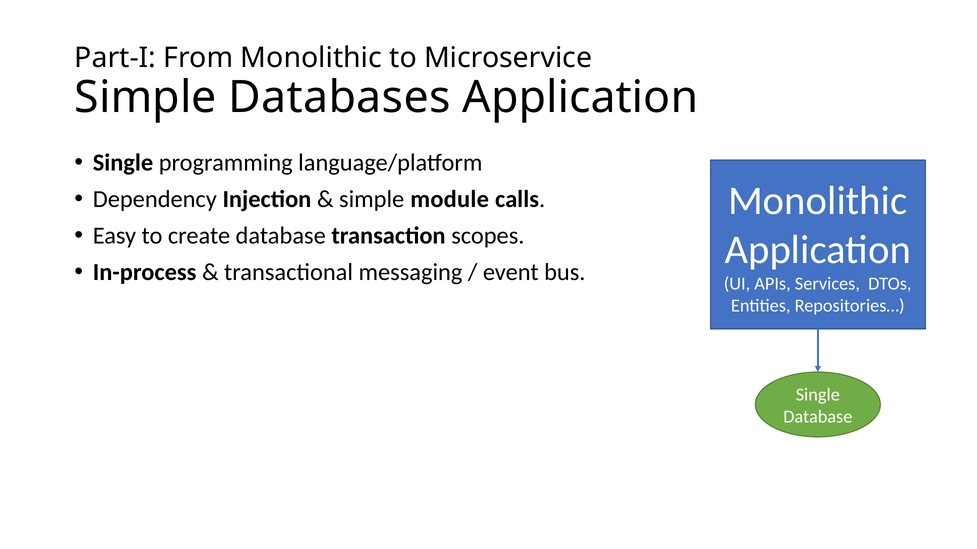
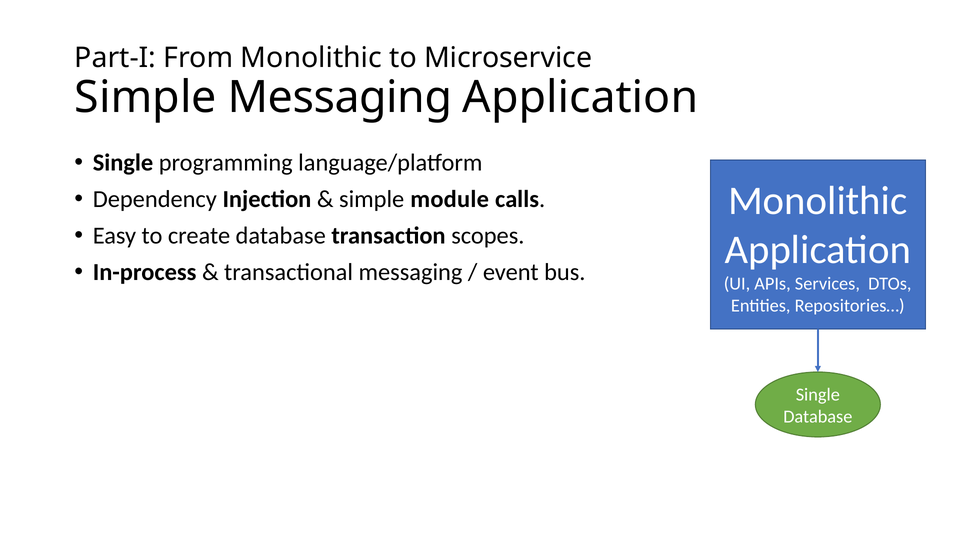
Simple Databases: Databases -> Messaging (340, 97)
